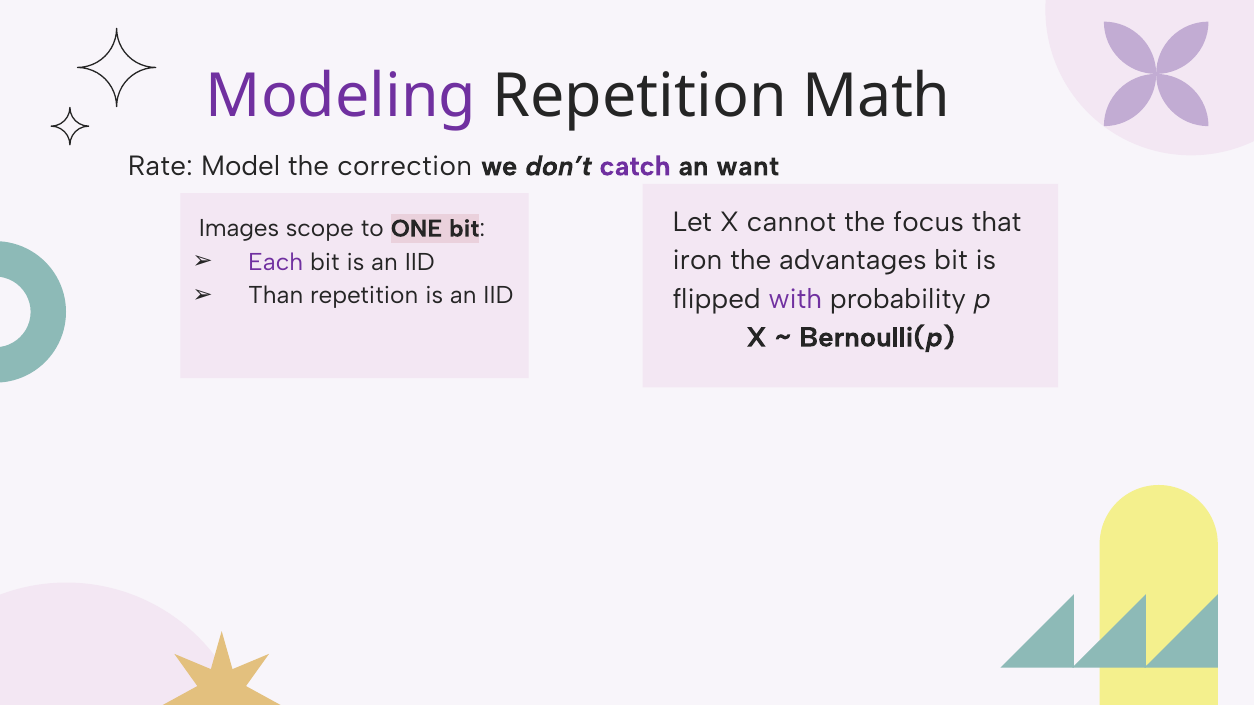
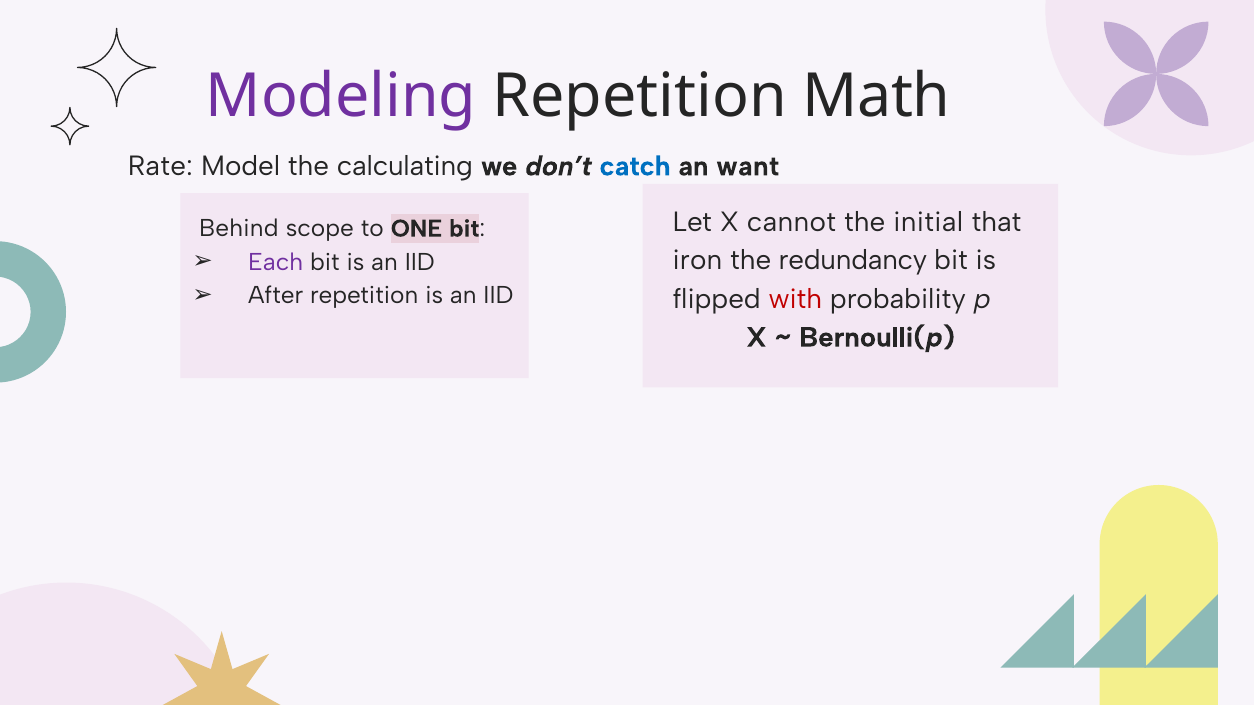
correction: correction -> calculating (405, 166)
catch colour: purple -> blue (635, 166)
focus: focus -> initial (928, 222)
Images: Images -> Behind (239, 229)
advantages: advantages -> redundancy (853, 261)
Than: Than -> After (276, 296)
with colour: purple -> red (795, 299)
